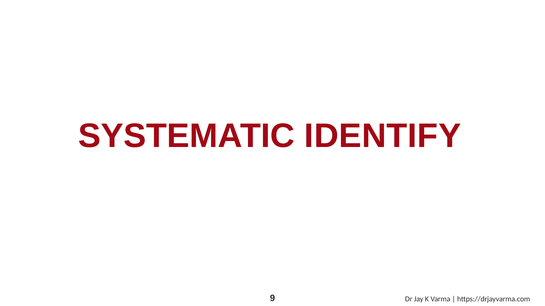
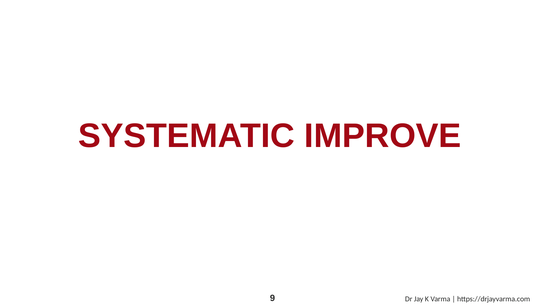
IDENTIFY: IDENTIFY -> IMPROVE (383, 136)
